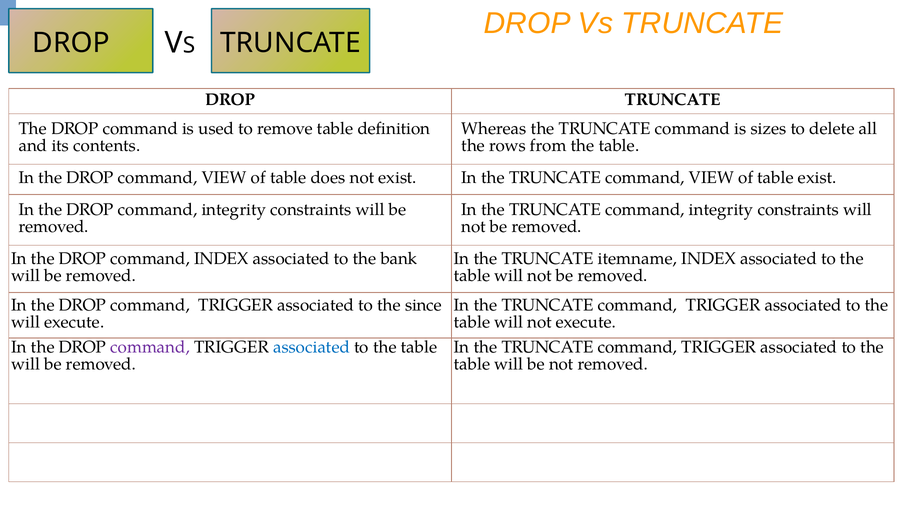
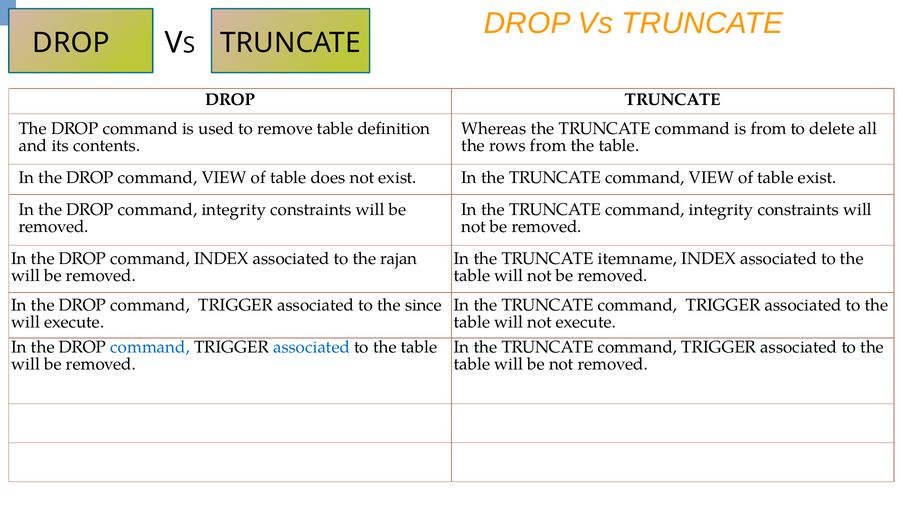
is sizes: sizes -> from (769, 129)
bank: bank -> rajan (399, 259)
command colour: purple -> blue (150, 347)
